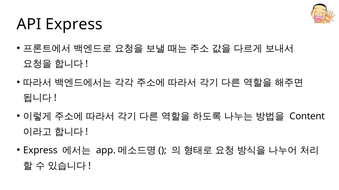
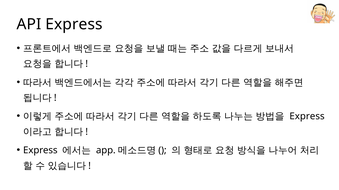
Content: Content -> Express (307, 117)
